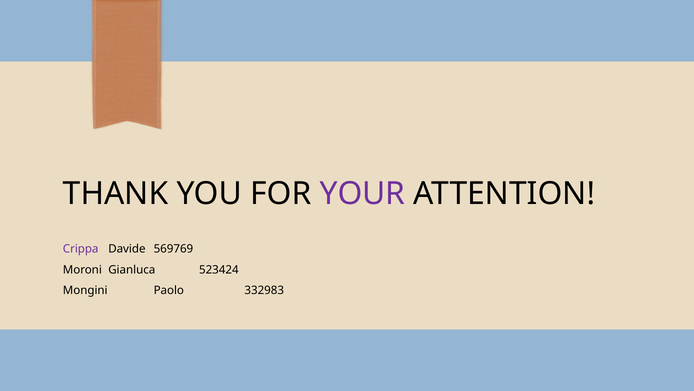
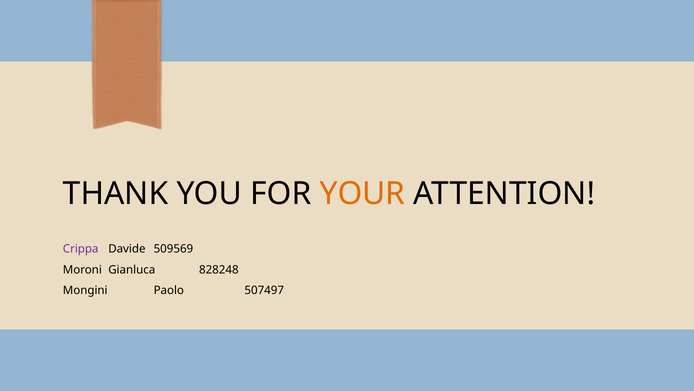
YOUR colour: purple -> orange (362, 193)
569769: 569769 -> 509569 (173, 249)
523424: 523424 -> 828248 (219, 269)
332983: 332983 -> 507497 (264, 290)
